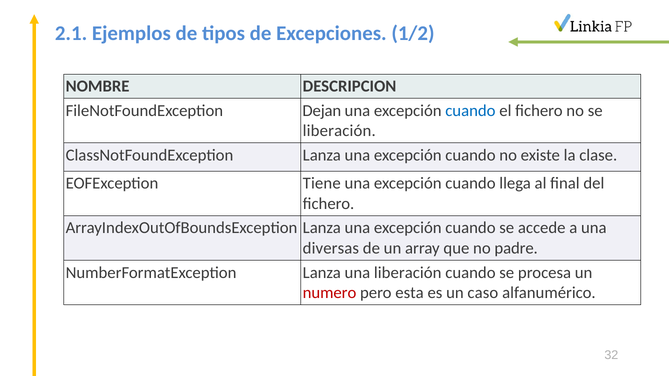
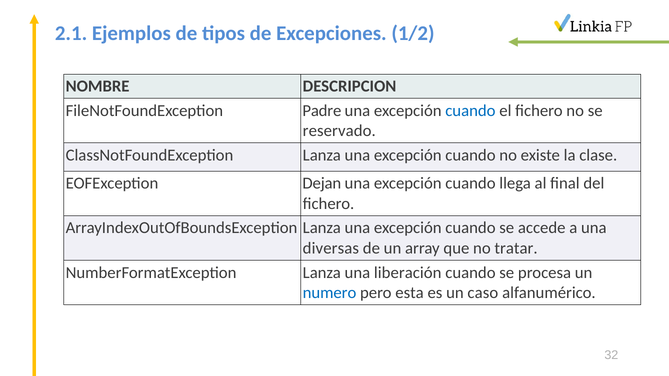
Dejan: Dejan -> Padre (322, 111)
liberación: liberación -> reservado (339, 131)
Tiene: Tiene -> Dejan (322, 184)
padre: padre -> tratar (516, 249)
numero colour: red -> blue (330, 293)
